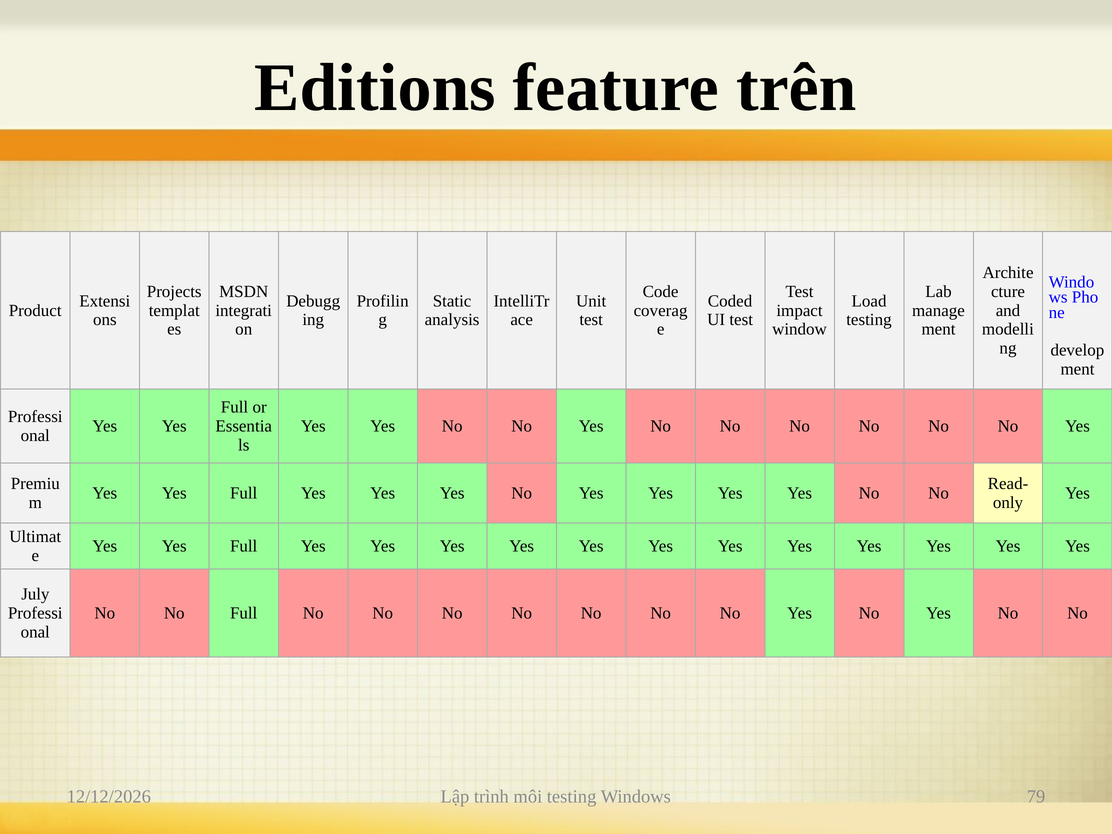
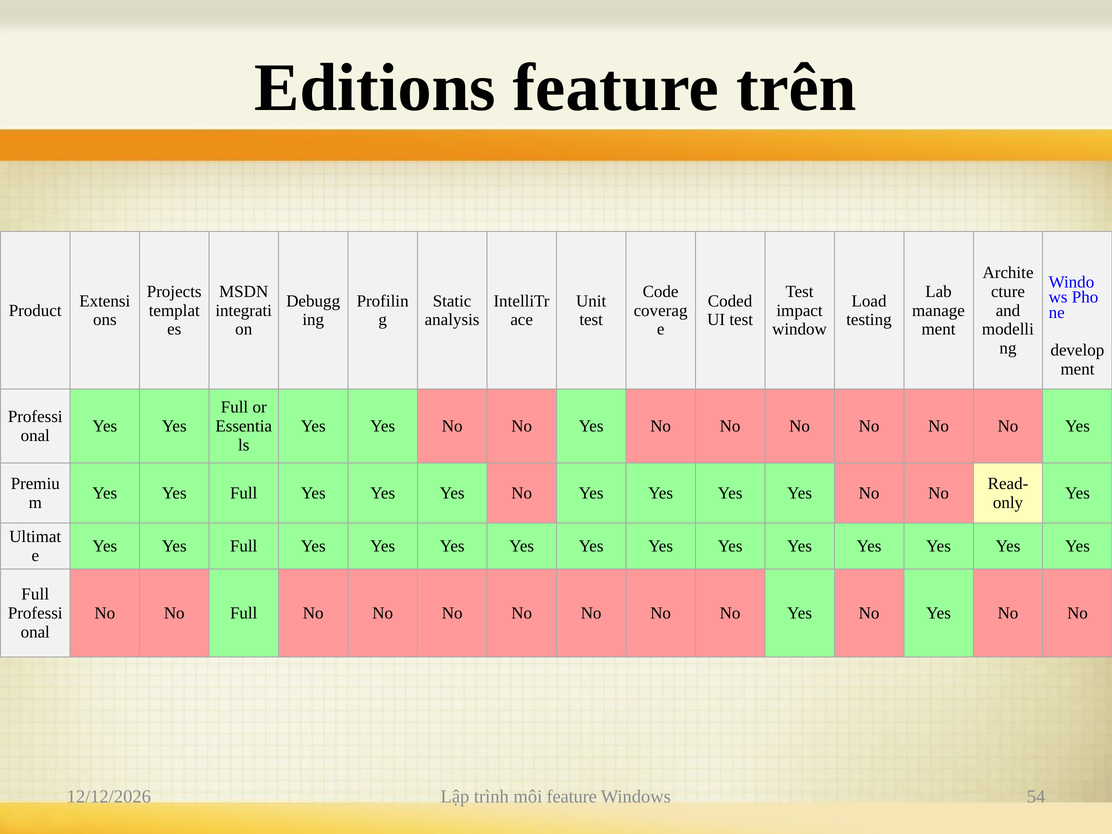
July: July -> Full (35, 594)
môi testing: testing -> feature (572, 796)
79: 79 -> 54 (1036, 796)
